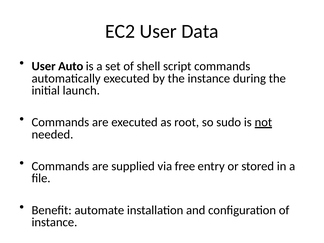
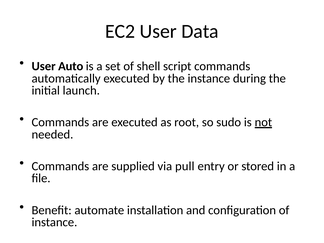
free: free -> pull (185, 166)
